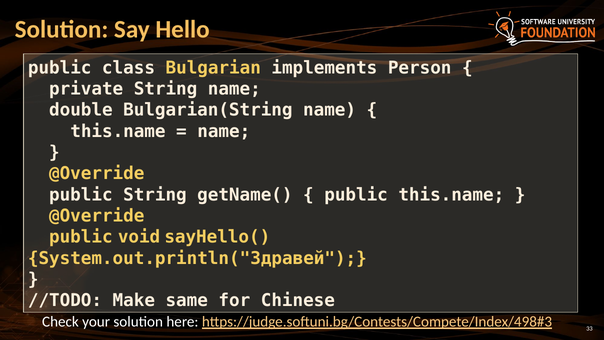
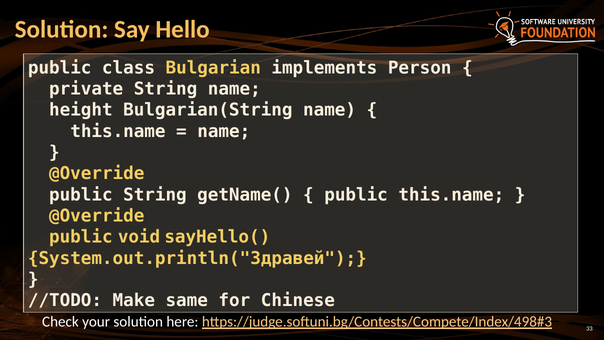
double: double -> height (81, 110)
